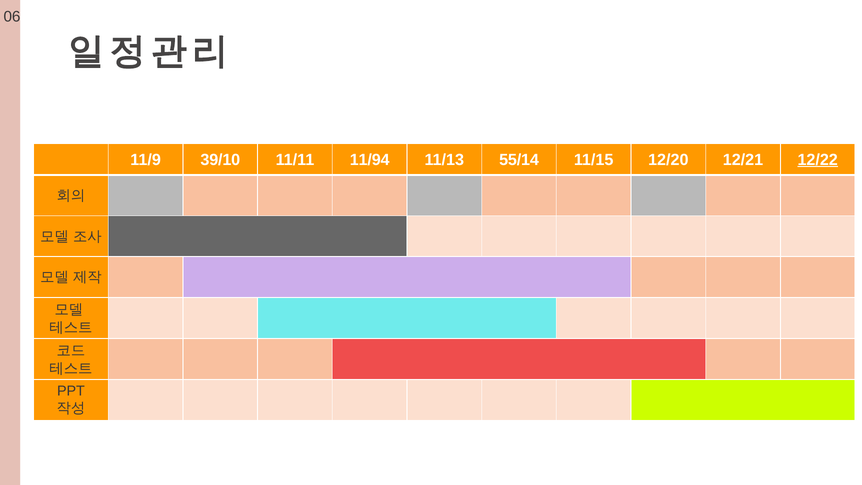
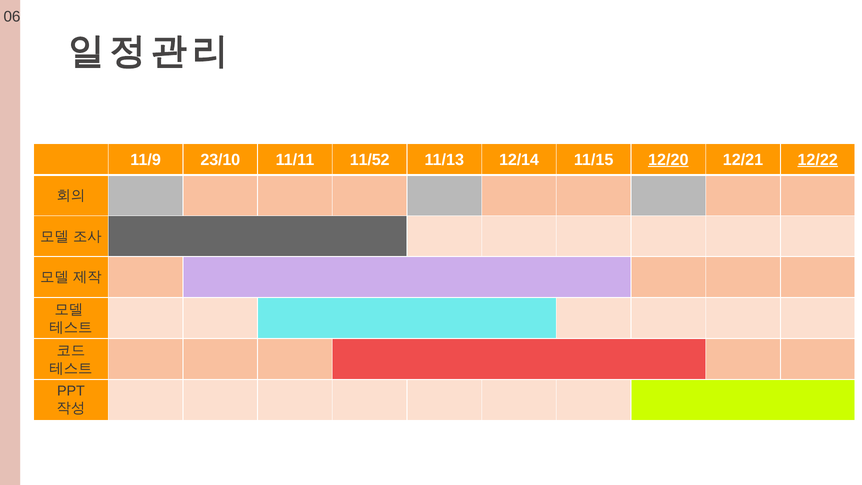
39/10: 39/10 -> 23/10 (220, 160)
11/94: 11/94 -> 11/52 (370, 160)
55/14: 55/14 -> 12/14 (519, 160)
12/20 underline: none -> present (668, 160)
